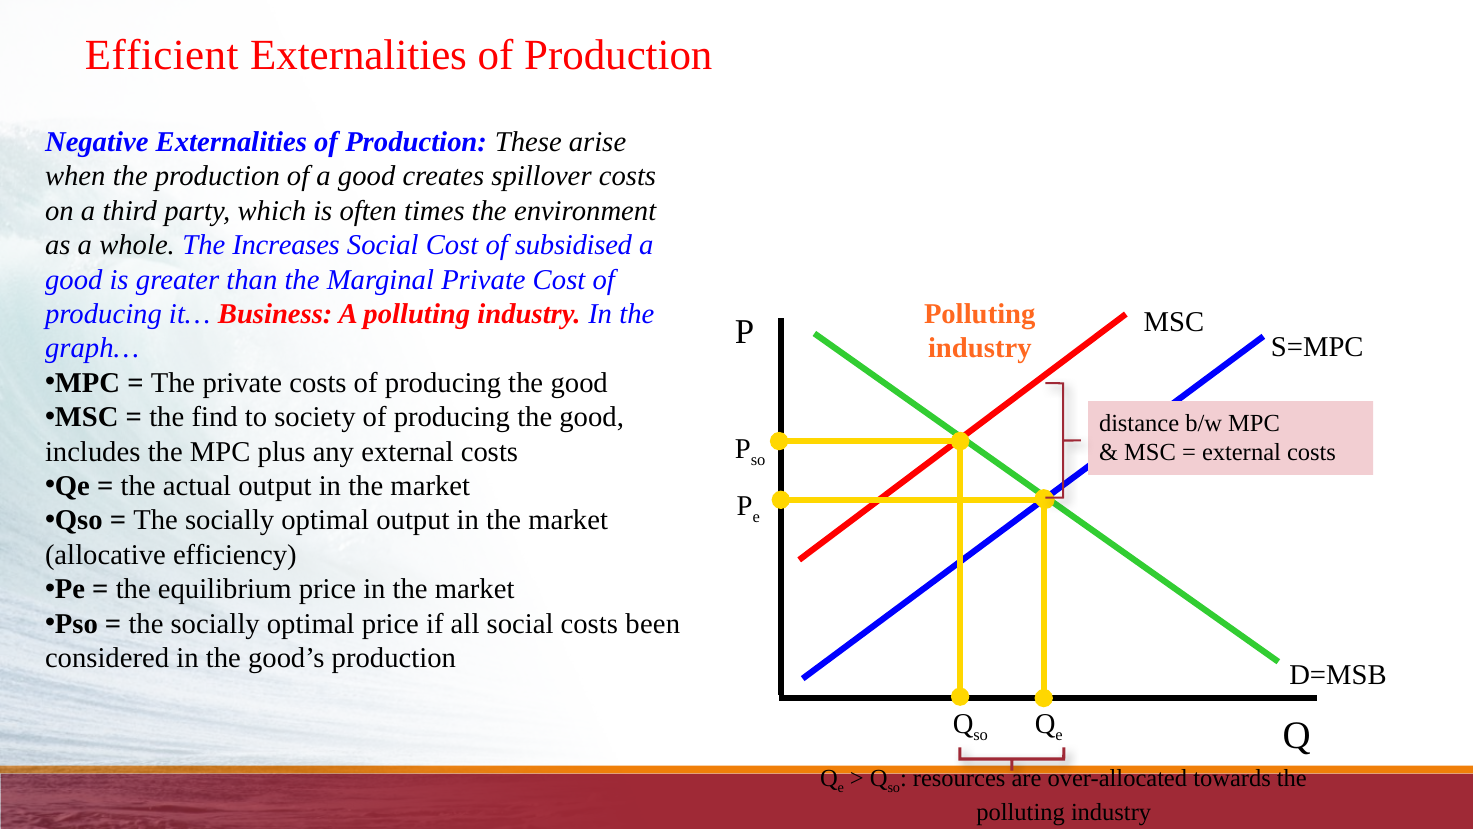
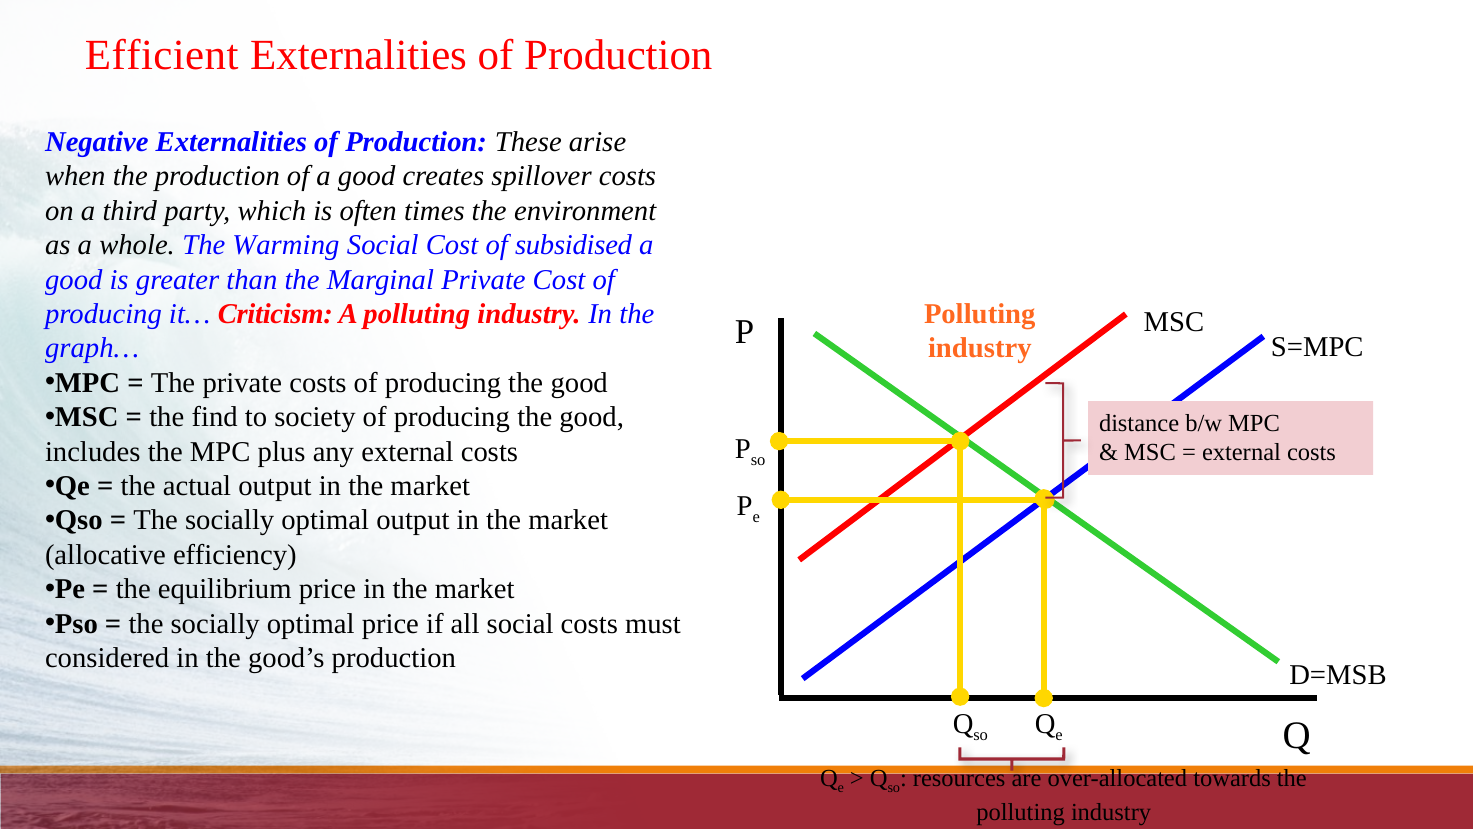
Increases: Increases -> Warming (286, 245)
Business: Business -> Criticism (275, 314)
been: been -> must (653, 623)
